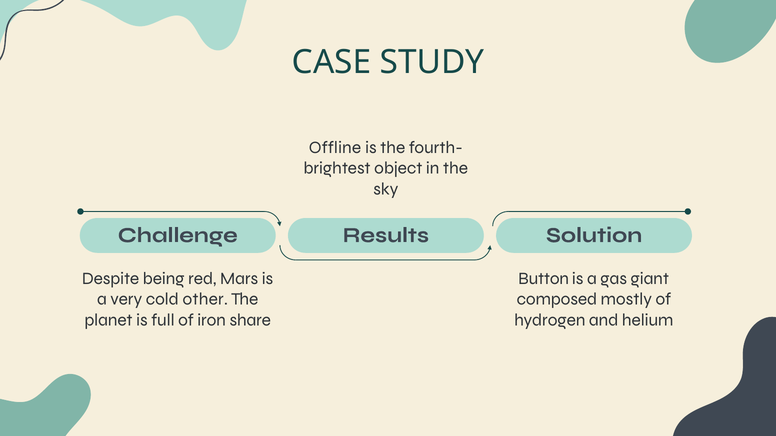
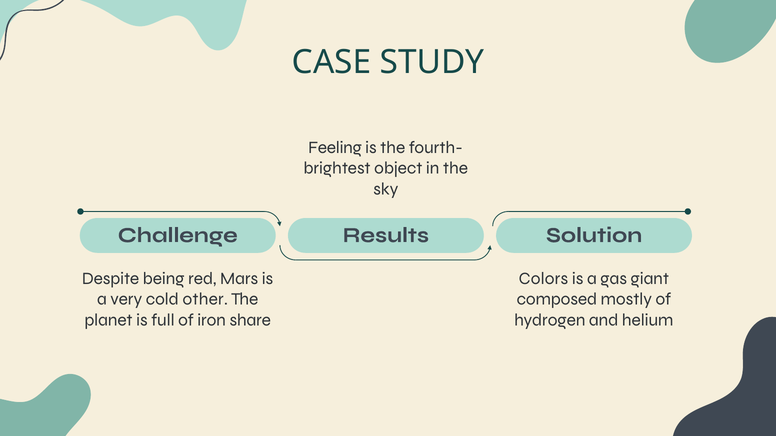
Offline: Offline -> Feeling (335, 148)
Button: Button -> Colors (543, 279)
